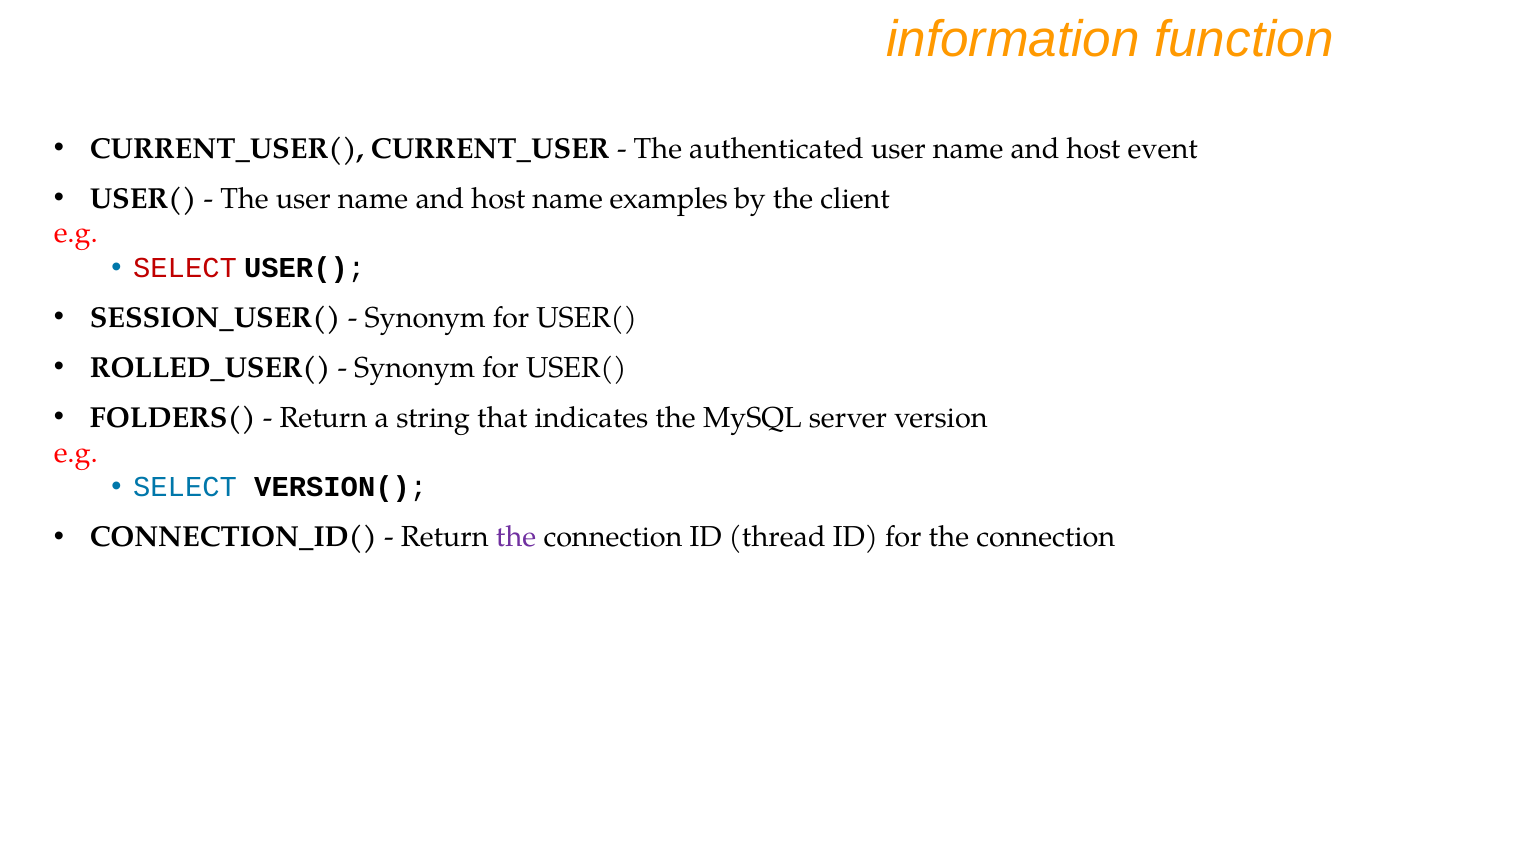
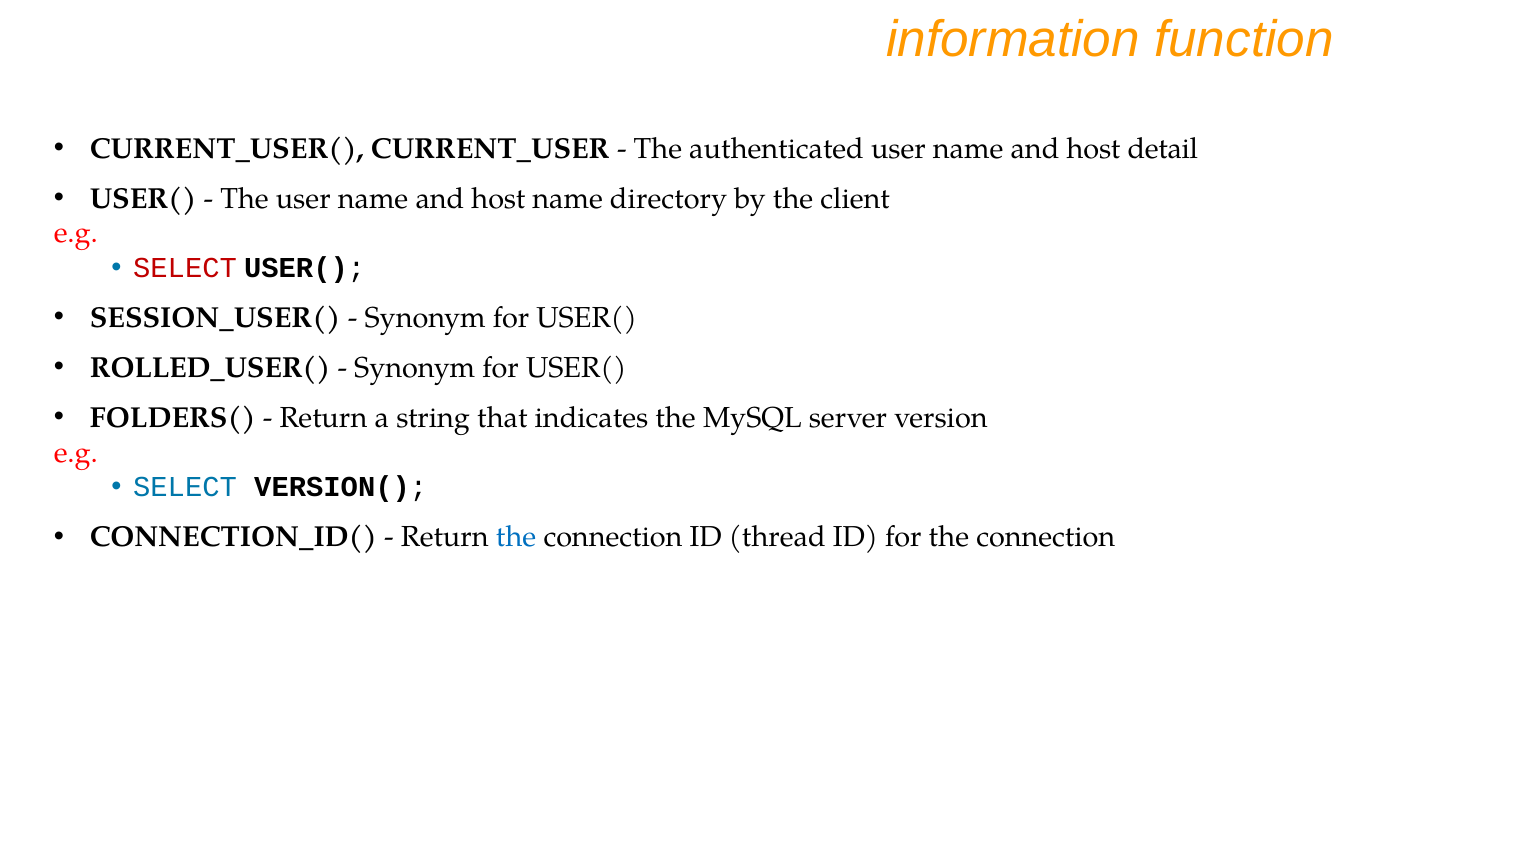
event: event -> detail (1163, 149)
examples: examples -> directory (669, 199)
the colour: purple -> blue (516, 537)
